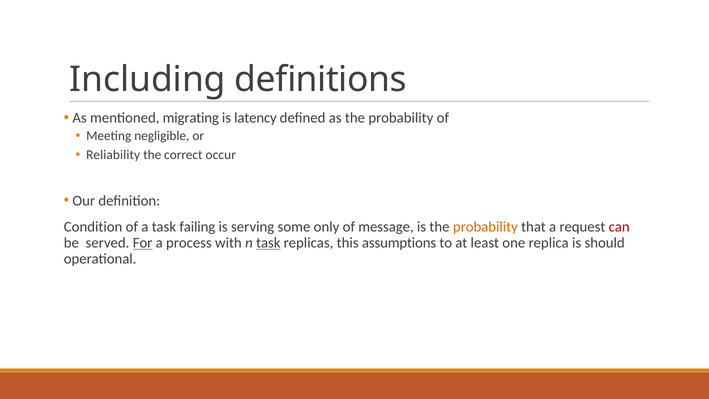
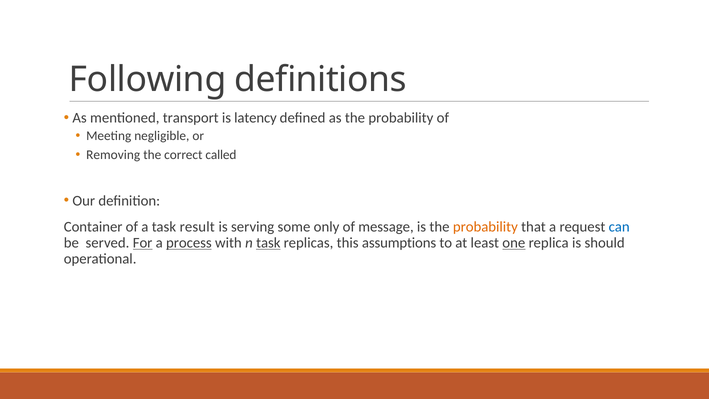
Including: Including -> Following (148, 79)
migrating: migrating -> transport (191, 118)
Reliability: Reliability -> Removing (113, 155)
occur: occur -> called (221, 155)
Condition: Condition -> Container (93, 227)
failing: failing -> result (197, 227)
can colour: red -> blue (619, 227)
process underline: none -> present (189, 243)
one underline: none -> present (514, 243)
